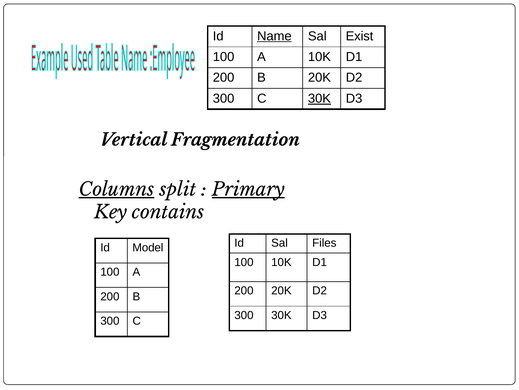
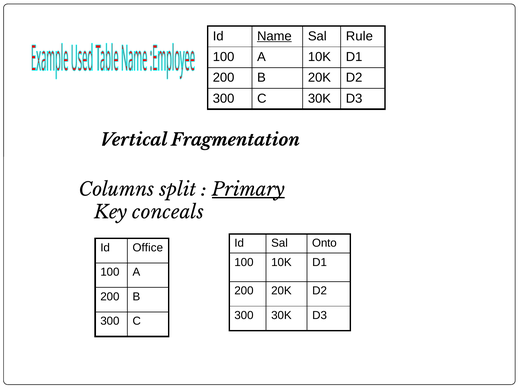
Exist: Exist -> Rule (359, 36)
30K underline: present -> none (319, 98)
Columns underline: present -> none (116, 189)
contains: contains -> conceals (168, 212)
Files: Files -> Onto (324, 243)
Model: Model -> Office (148, 247)
